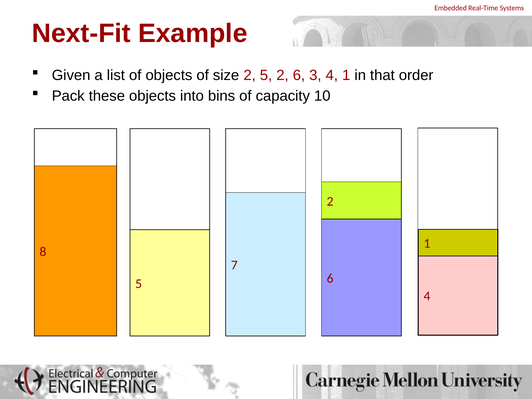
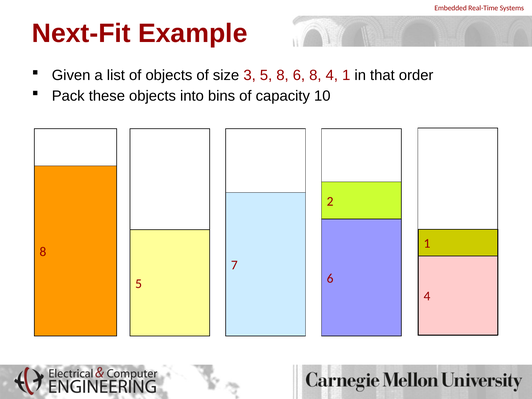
size 2: 2 -> 3 (250, 75)
5 2: 2 -> 8 (283, 75)
6 3: 3 -> 8 (315, 75)
